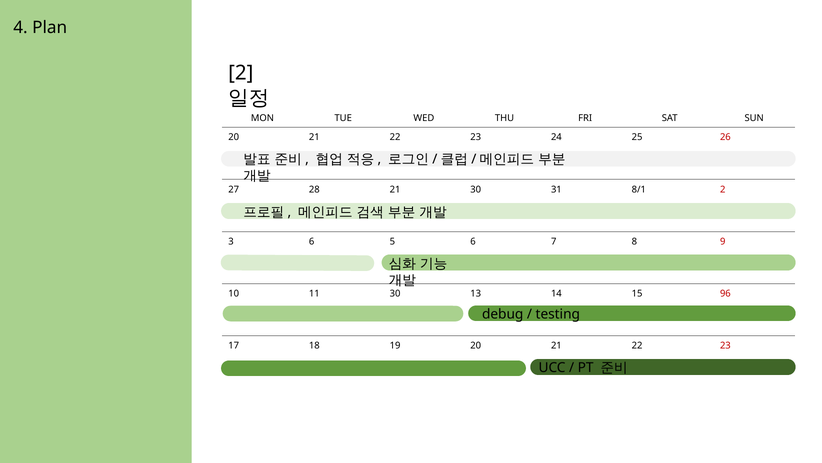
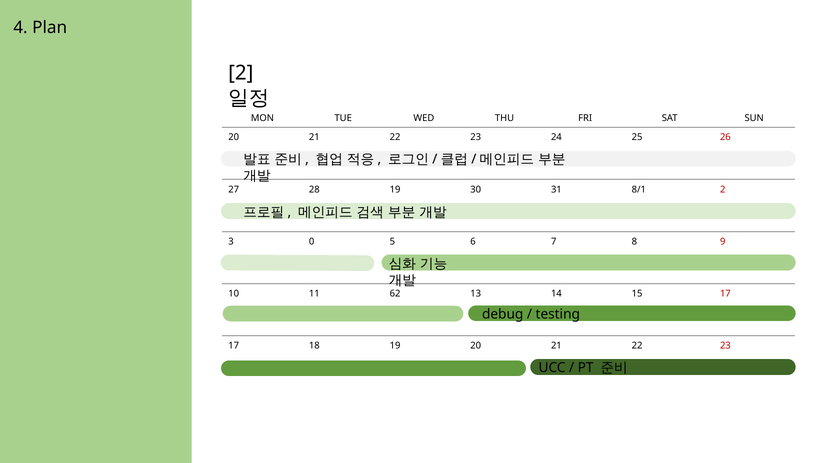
28 21: 21 -> 19 (395, 189)
3 6: 6 -> 0 (312, 241)
11 30: 30 -> 62 (395, 293)
15 96: 96 -> 17 (725, 293)
